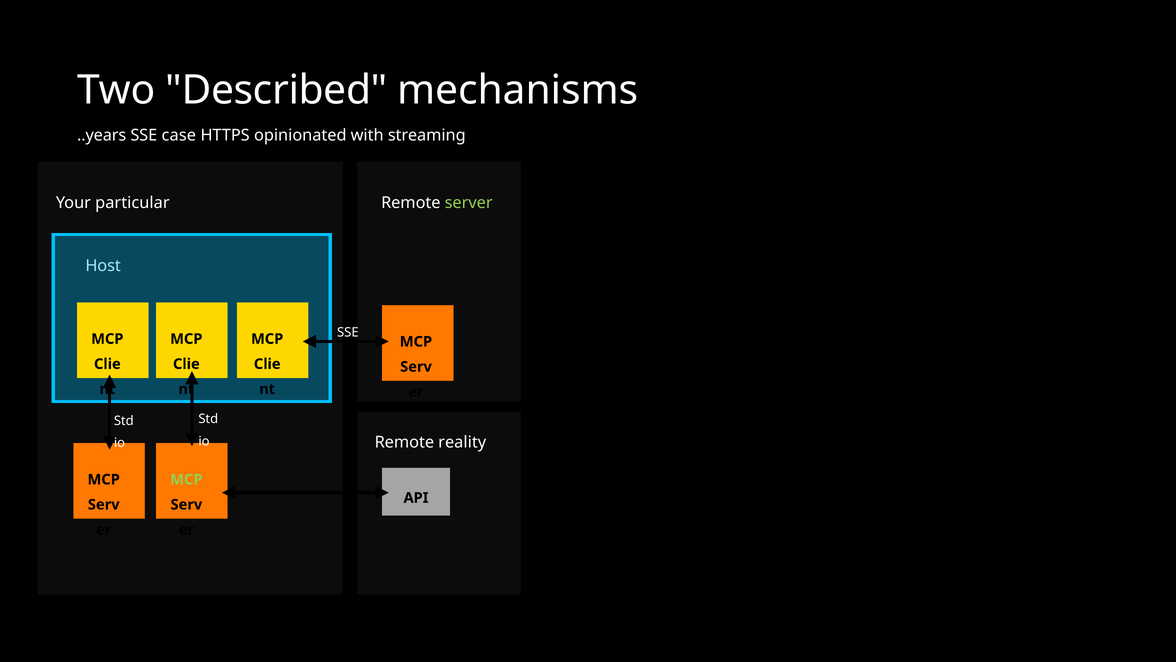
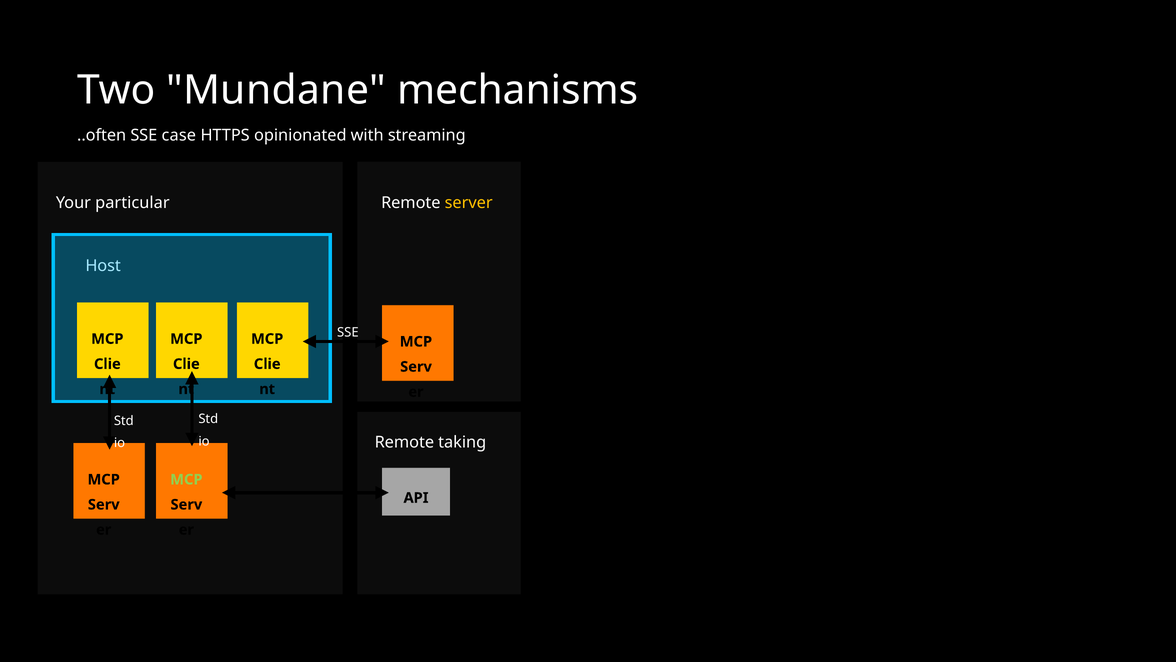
Described: Described -> Mundane (276, 90)
..years: ..years -> ..often (102, 135)
server colour: light green -> yellow (469, 202)
reality: reality -> taking (462, 442)
